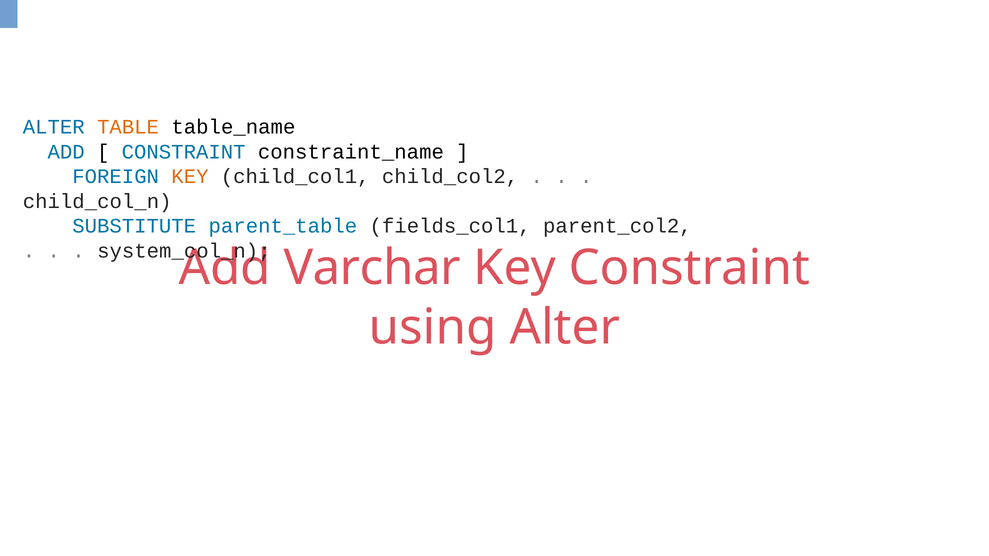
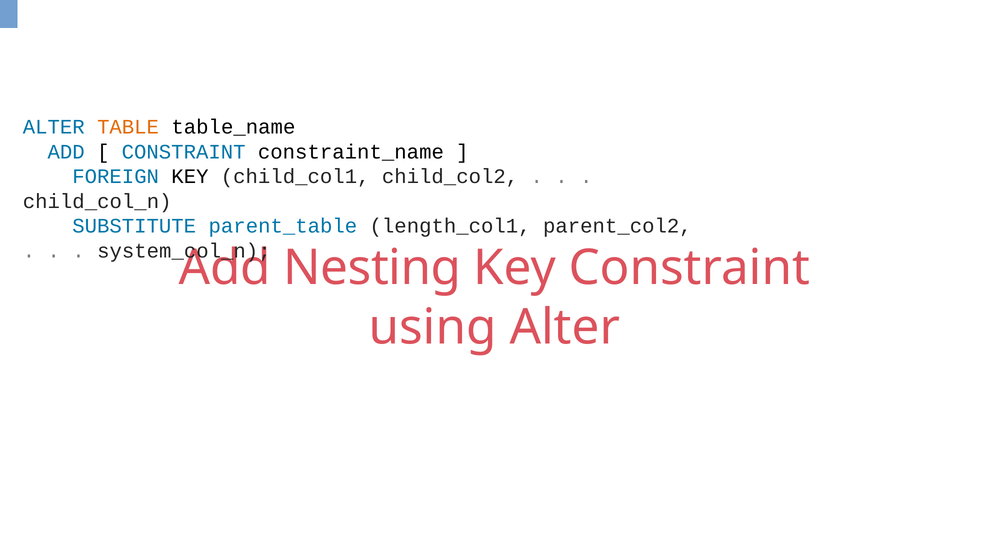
KEY colour: orange -> black (190, 177)
fields_col1: fields_col1 -> length_col1 (450, 226)
Varchar: Varchar -> Nesting (372, 268)
